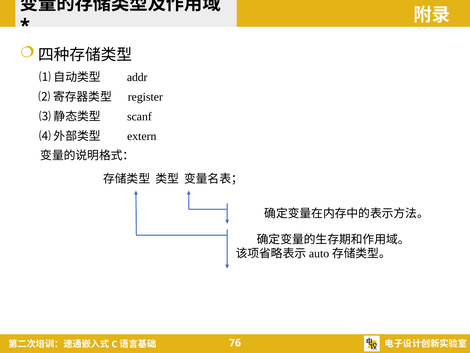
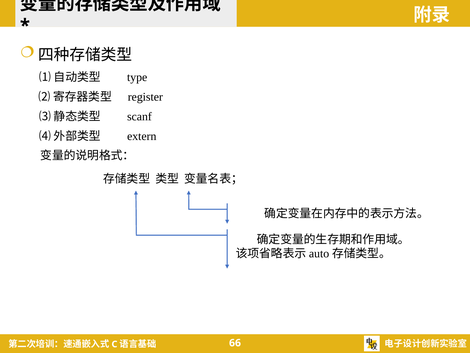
addr: addr -> type (137, 77)
76: 76 -> 66 (235, 342)
